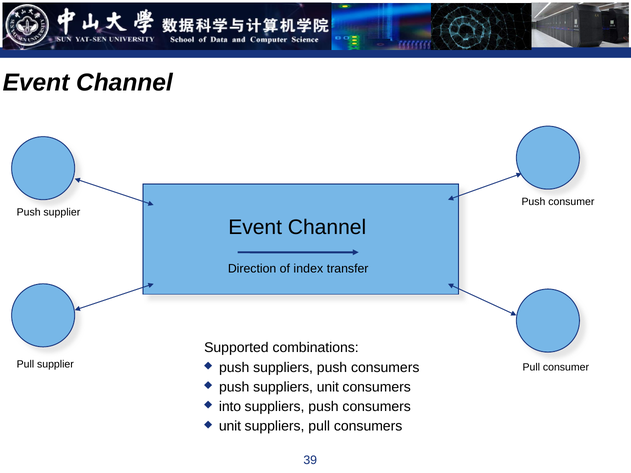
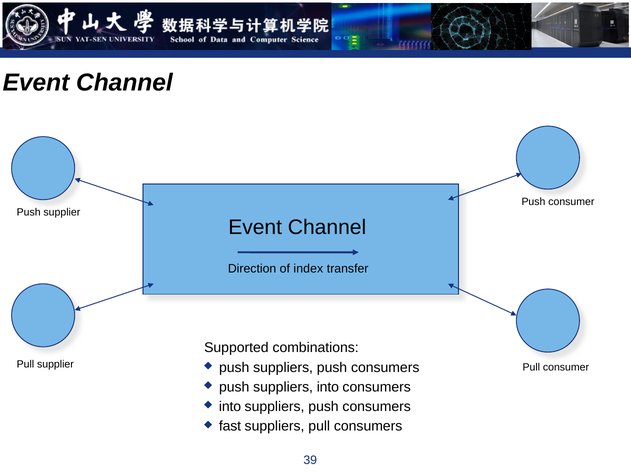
suppliers unit: unit -> into (328, 387)
unit: unit -> fast (230, 426)
